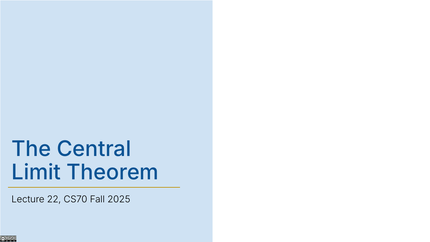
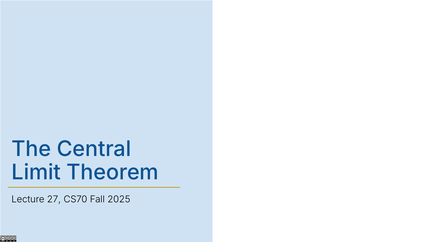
22: 22 -> 27 (54, 199)
